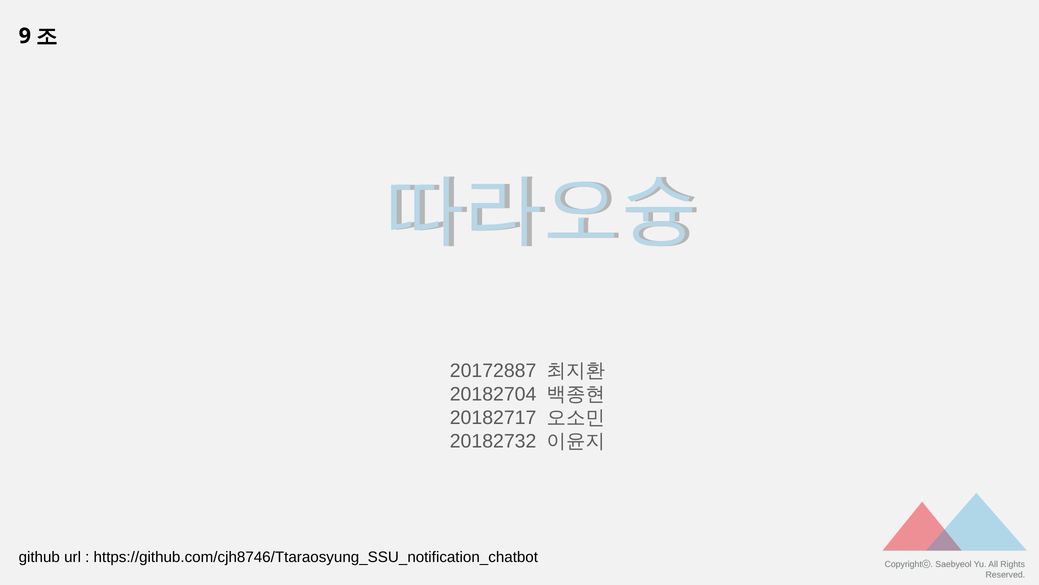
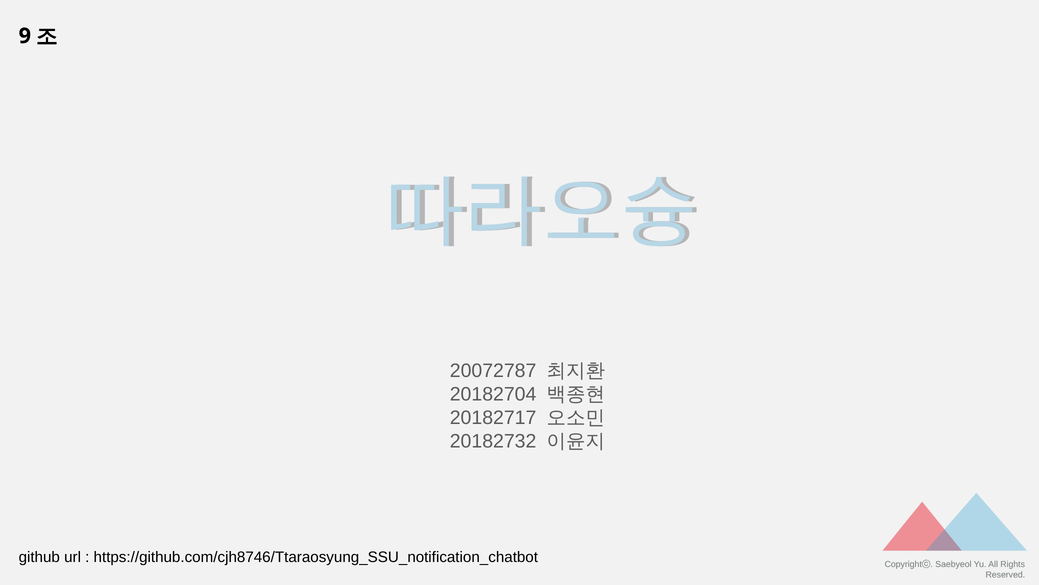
20172887: 20172887 -> 20072787 (493, 371)
